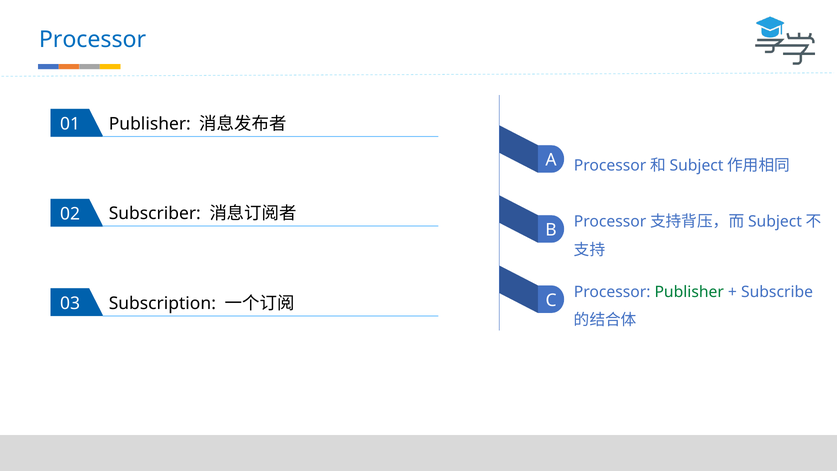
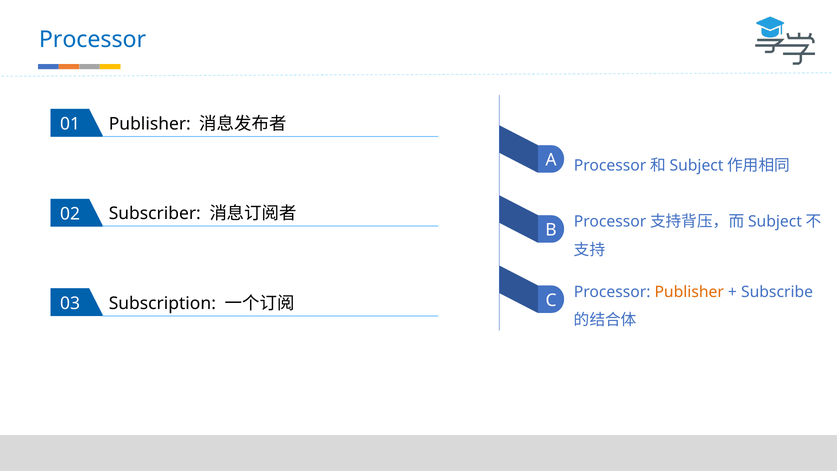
Publisher colour: green -> orange (689, 292)
